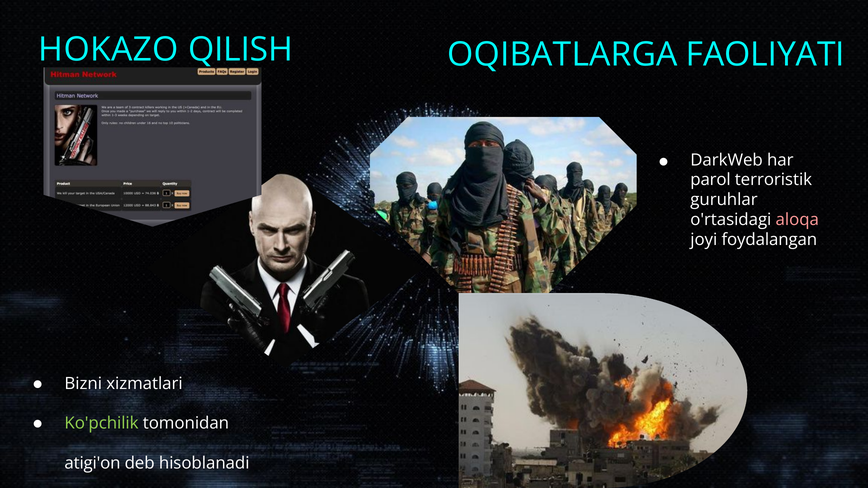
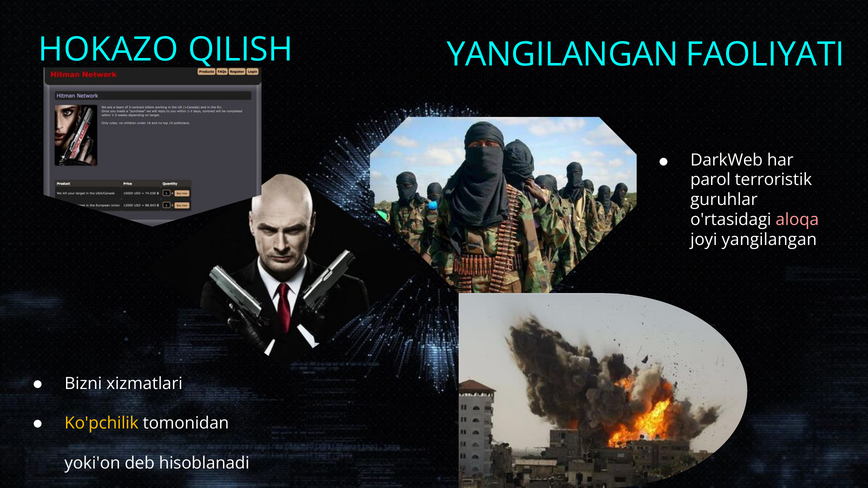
QILISH OQIBATLARGA: OQIBATLARGA -> YANGILANGAN (563, 55)
joyi foydalangan: foydalangan -> yangilangan (769, 240)
Ko'pchilik colour: light green -> yellow (102, 424)
atigi'on: atigi'on -> yoki'on (92, 463)
